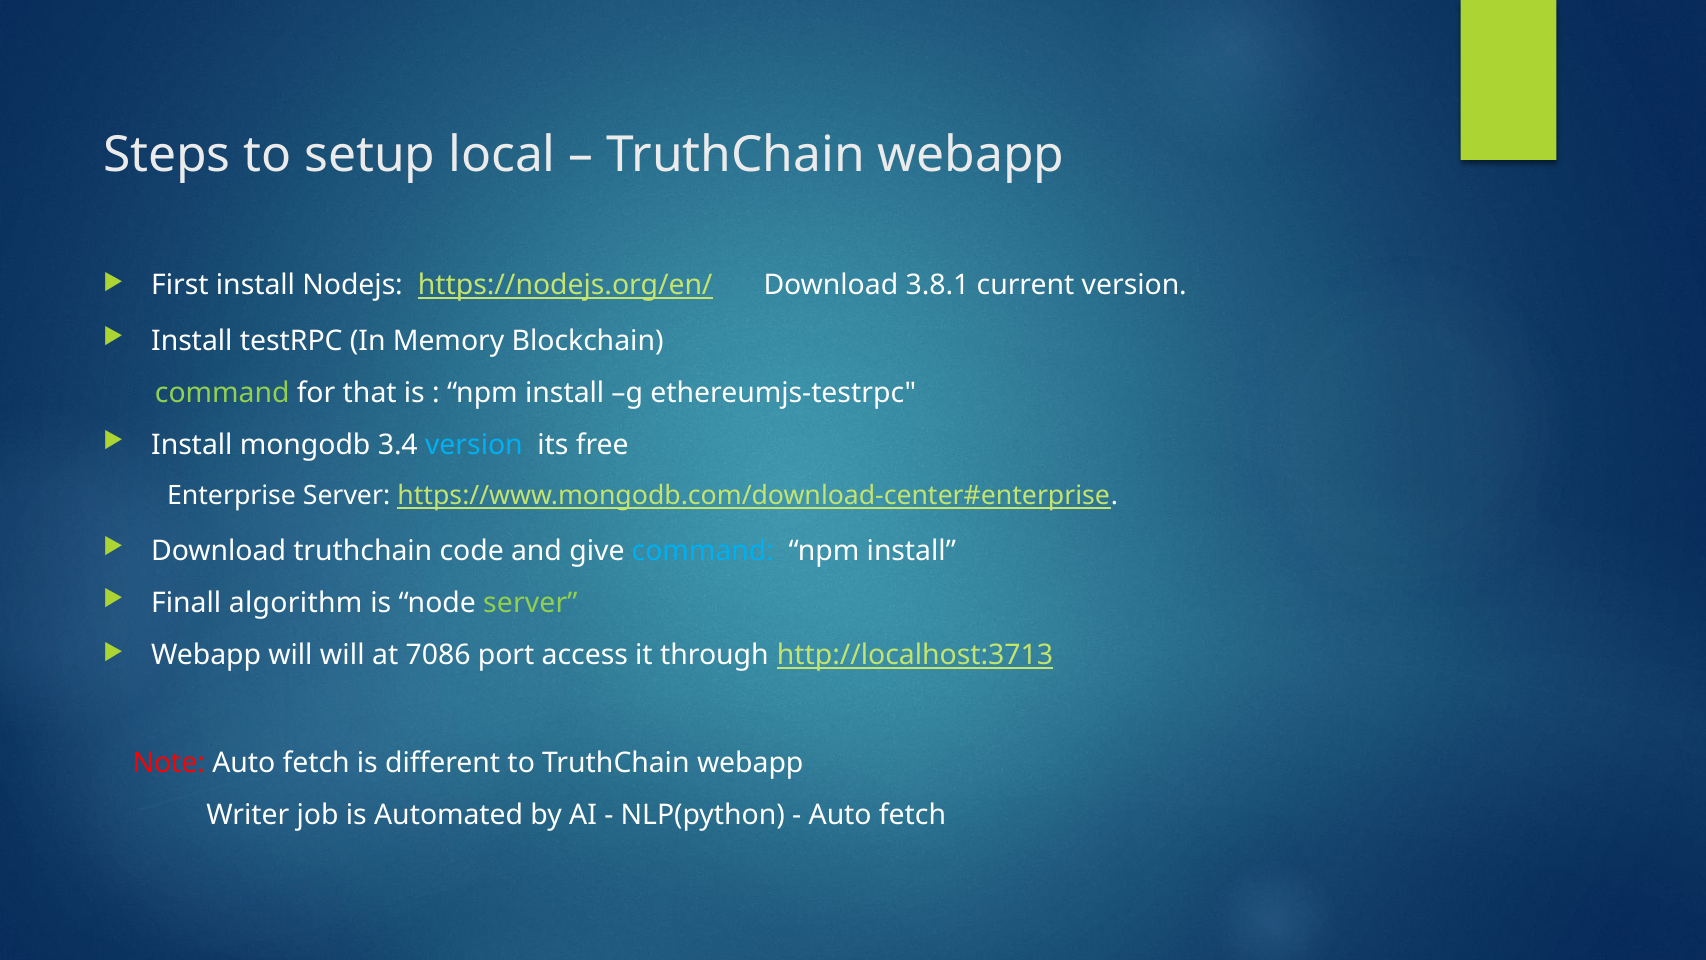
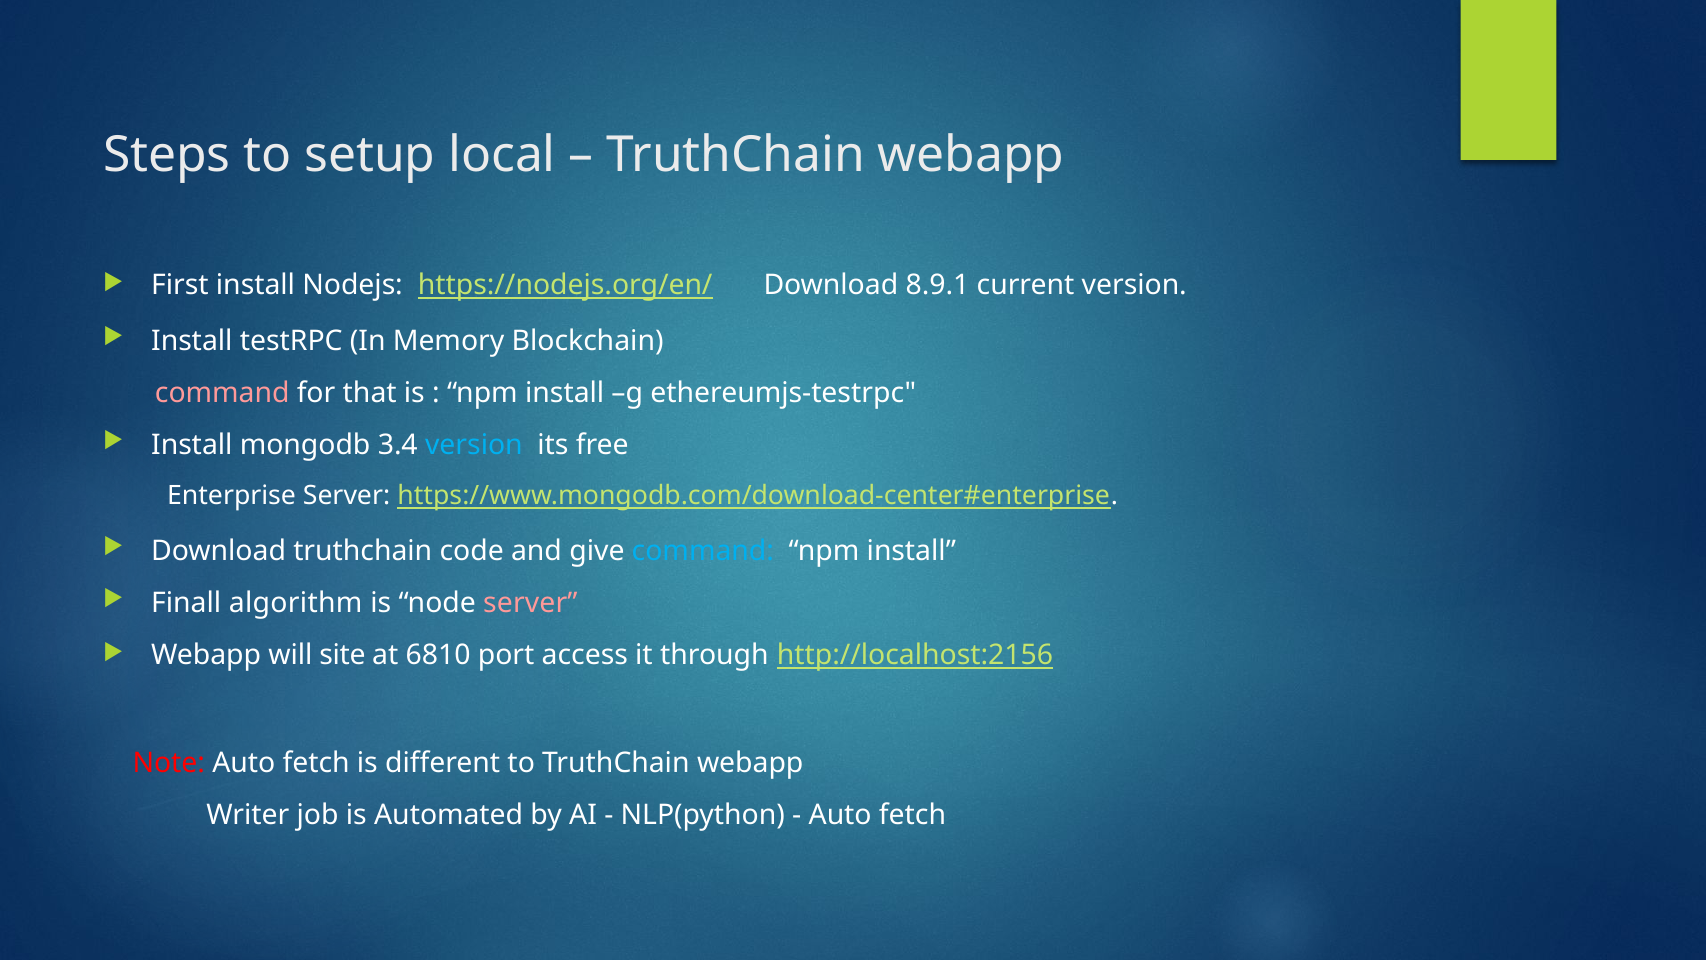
3.8.1: 3.8.1 -> 8.9.1 (937, 285)
command colour: light green -> pink (222, 393)
server colour: light green -> pink (530, 603)
will will: will -> site (343, 655)
7086: 7086 -> 6810 (438, 655)
http://localhost:3713: http://localhost:3713 -> http://localhost:2156 (915, 655)
